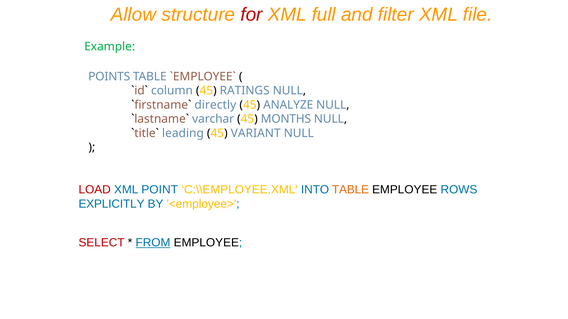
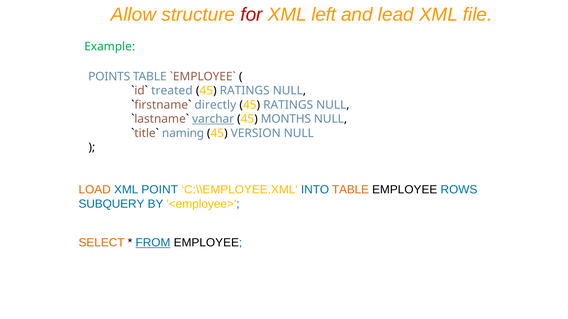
full: full -> left (324, 15)
filter: filter -> lead (396, 15)
column: column -> treated (172, 91)
ANALYZE: ANALYZE -> RATINGS (288, 105)
varchar underline: none -> present (213, 119)
leading: leading -> naming (183, 133)
VARIANT: VARIANT -> VERSION (256, 133)
LOAD colour: red -> orange (95, 190)
EXPLICITLY: EXPLICITLY -> SUBQUERY (111, 204)
SELECT colour: red -> orange (102, 243)
